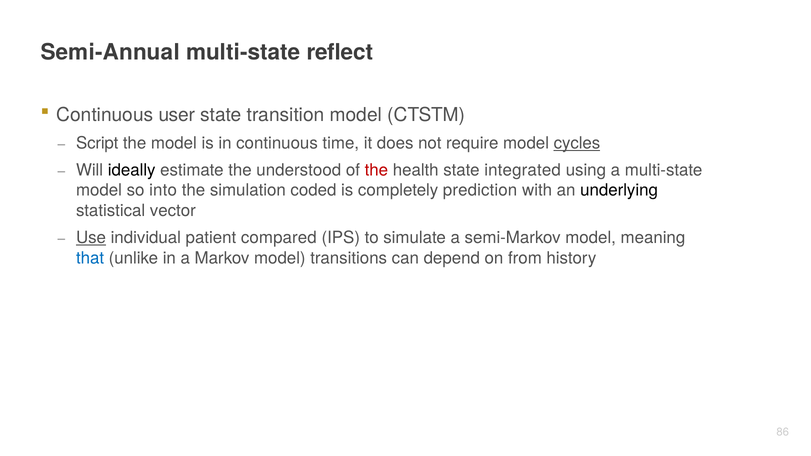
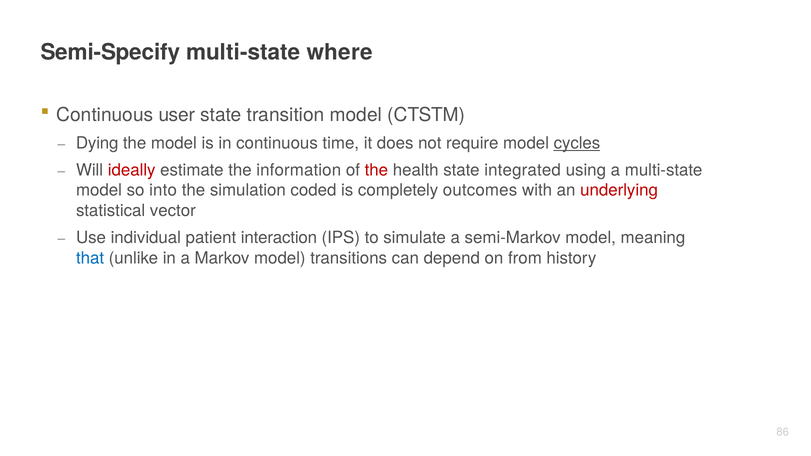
Semi-Annual: Semi-Annual -> Semi-Specify (110, 52)
reflect: reflect -> where (340, 52)
Script: Script -> Dying (97, 143)
ideally colour: black -> red (132, 170)
understood: understood -> information (299, 170)
prediction: prediction -> outcomes (480, 190)
underlying colour: black -> red (619, 190)
Use underline: present -> none (91, 238)
compared: compared -> interaction (279, 238)
